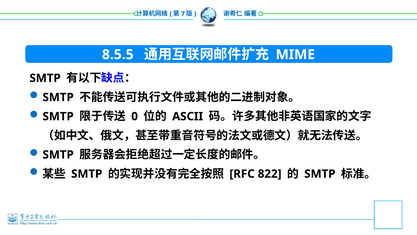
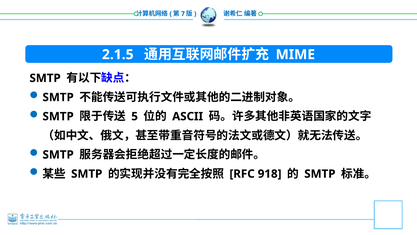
8.5.5: 8.5.5 -> 2.1.5 (118, 54)
0: 0 -> 5 (135, 116)
822: 822 -> 918 (270, 174)
